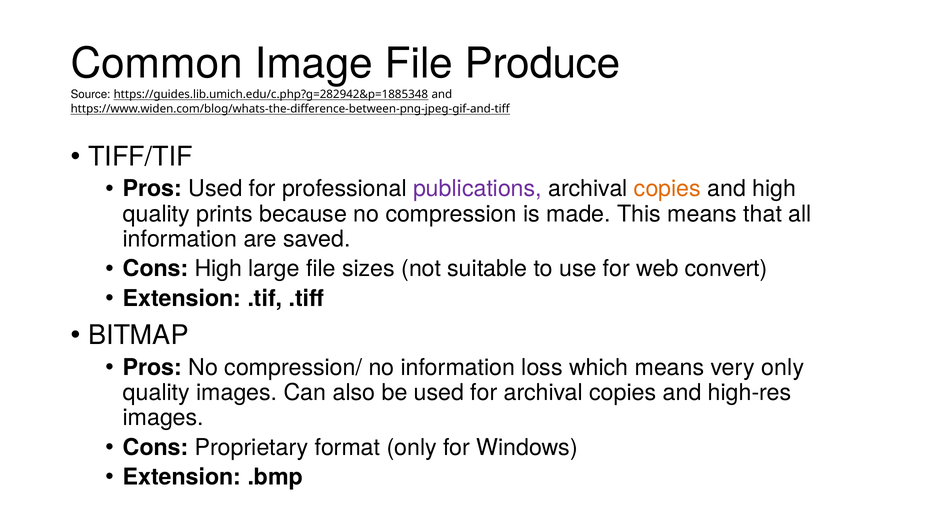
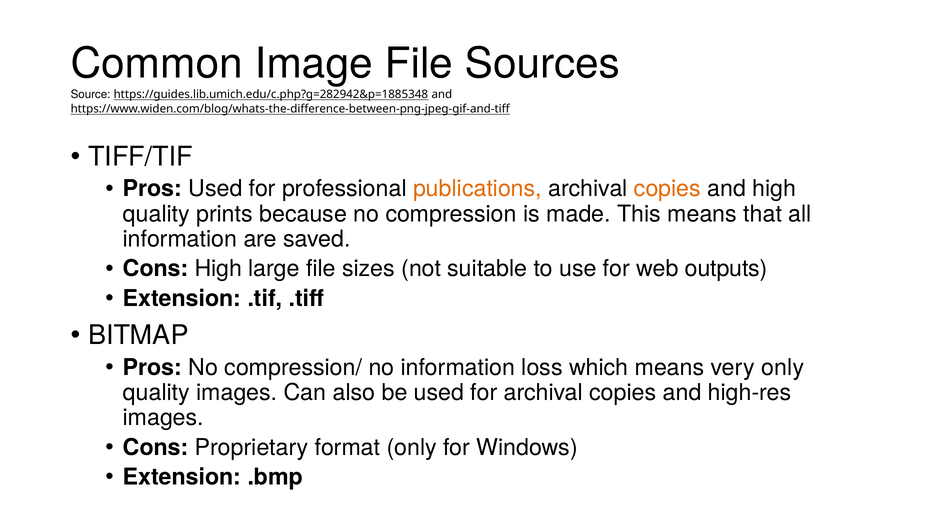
Produce: Produce -> Sources (542, 64)
publications colour: purple -> orange (477, 189)
convert: convert -> outputs (726, 269)
